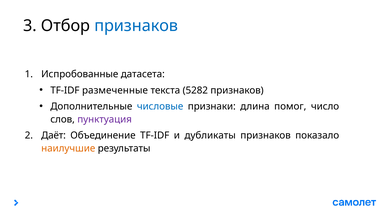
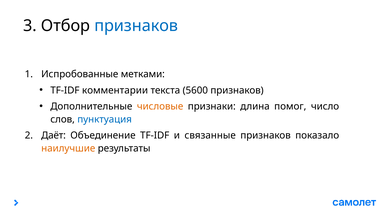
датасета: датасета -> метками (143, 74)
размеченные: размеченные -> комментарии (115, 90)
5282: 5282 -> 5600 (195, 90)
числовые colour: blue -> orange (160, 106)
пунктуация colour: purple -> blue (105, 119)
дубликаты: дубликаты -> связанные (210, 135)
